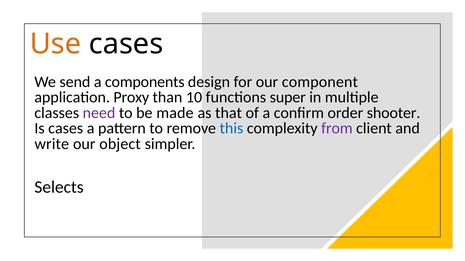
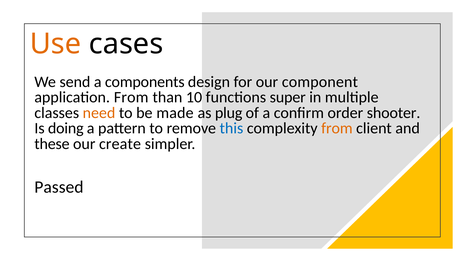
application Proxy: Proxy -> From (131, 97)
need colour: purple -> orange (99, 113)
that: that -> plug (229, 113)
Is cases: cases -> doing (66, 129)
from colour: purple -> orange (337, 129)
write: write -> these (52, 144)
object: object -> create (120, 144)
Selects: Selects -> Passed (59, 188)
